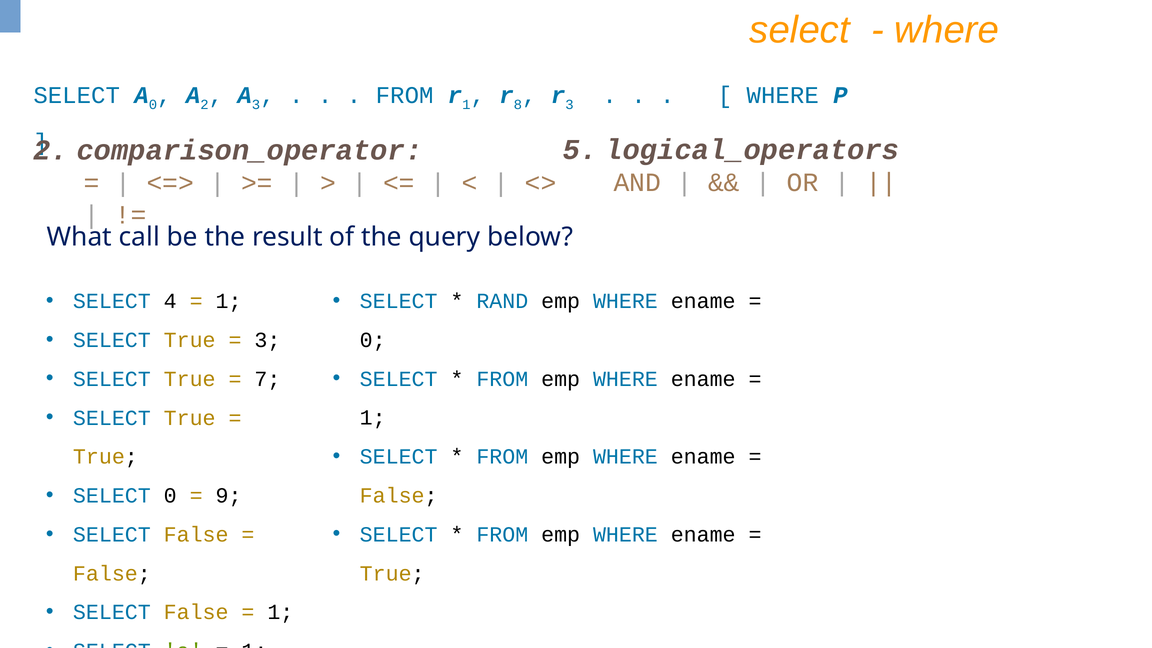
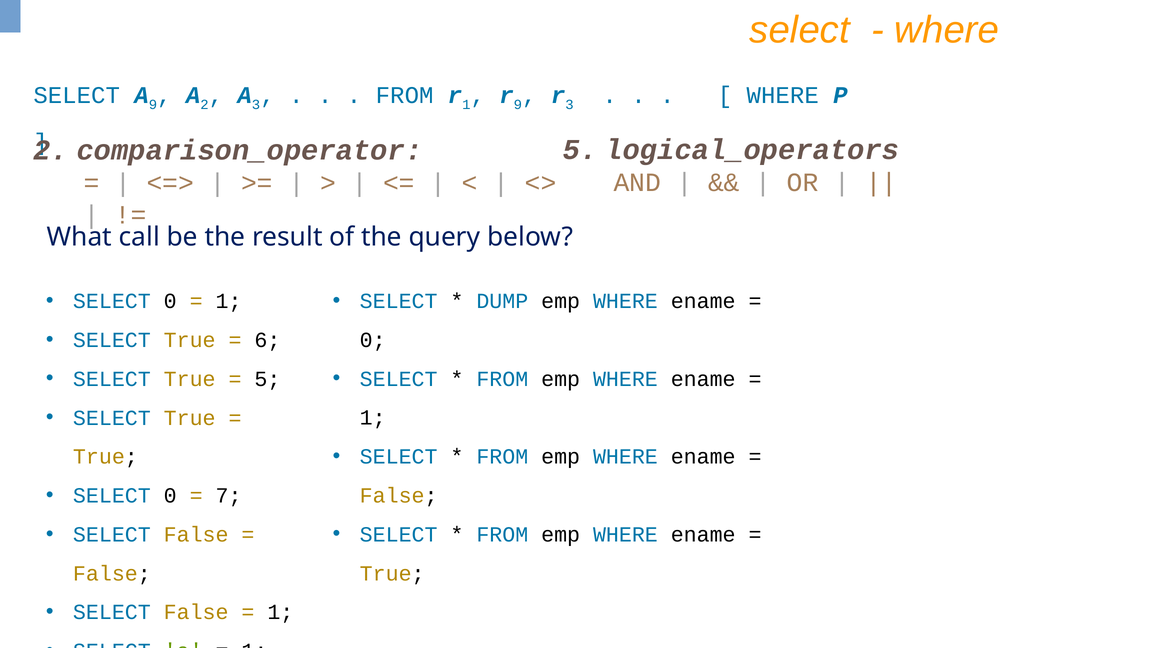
A 0: 0 -> 9 (153, 104)
8: 8 -> 9 (518, 104)
4: 4 -> 0 (170, 301)
RAND: RAND -> DUMP (502, 301)
3: 3 -> 6 (267, 340)
7: 7 -> 5 (267, 379)
9: 9 -> 7 (229, 496)
